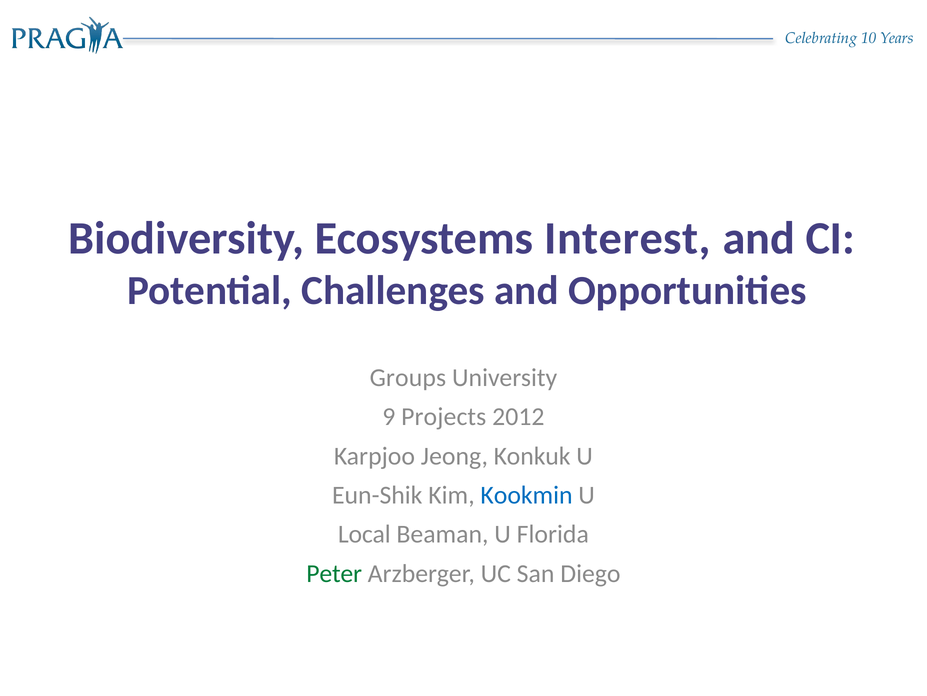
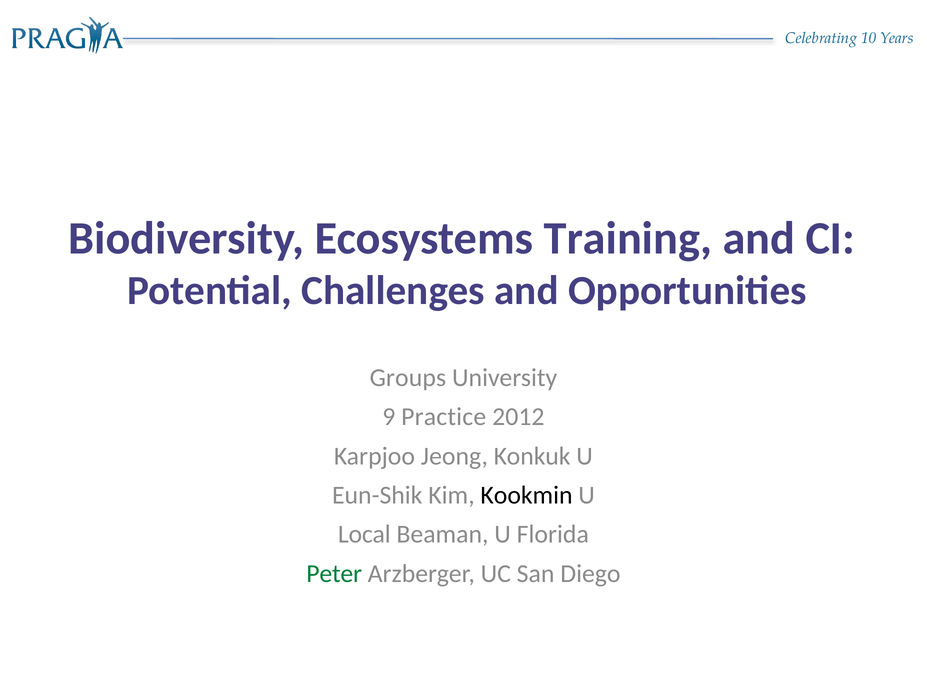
Interest: Interest -> Training (628, 238)
Projects: Projects -> Practice (444, 416)
Kookmin colour: blue -> black (527, 495)
